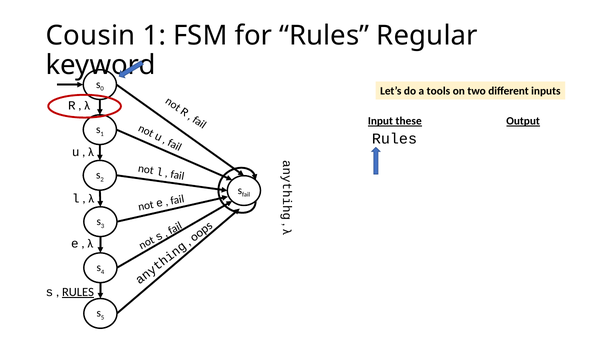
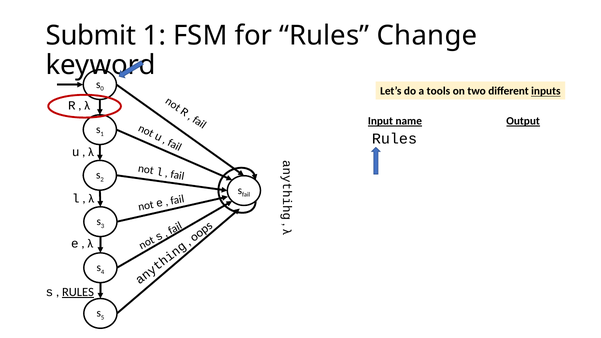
Cousin: Cousin -> Submit (91, 36)
Regular: Regular -> Change (427, 36)
inputs underline: none -> present (546, 91)
these: these -> name (409, 121)
